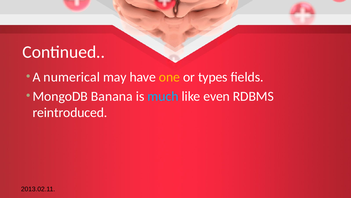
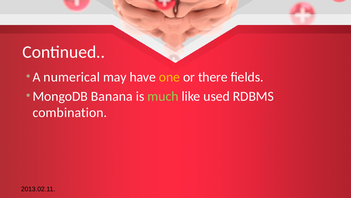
types: types -> there (213, 77)
much colour: light blue -> light green (163, 96)
even: even -> used (217, 96)
reintroduced: reintroduced -> combination (70, 112)
